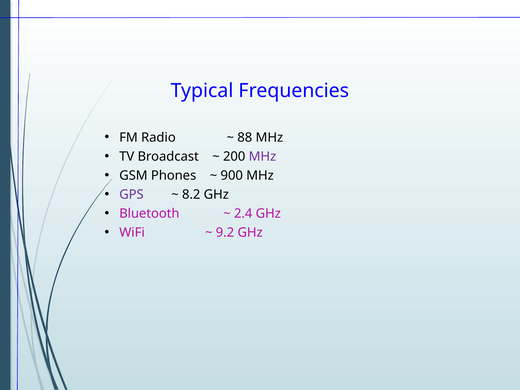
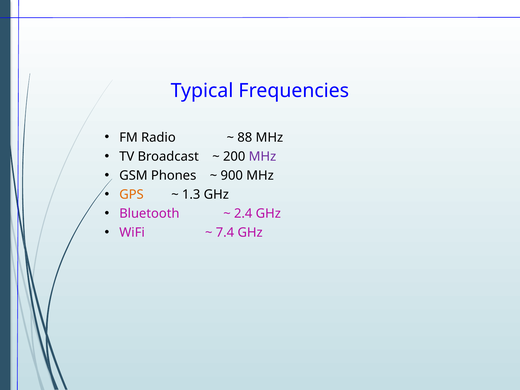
GPS colour: purple -> orange (131, 195)
8.2: 8.2 -> 1.3 (191, 195)
9.2: 9.2 -> 7.4 (225, 233)
